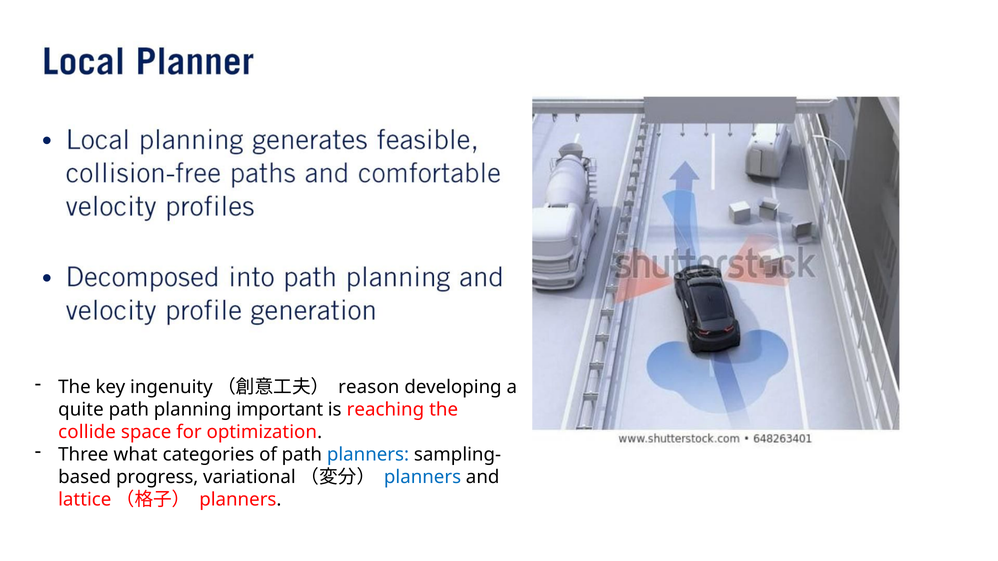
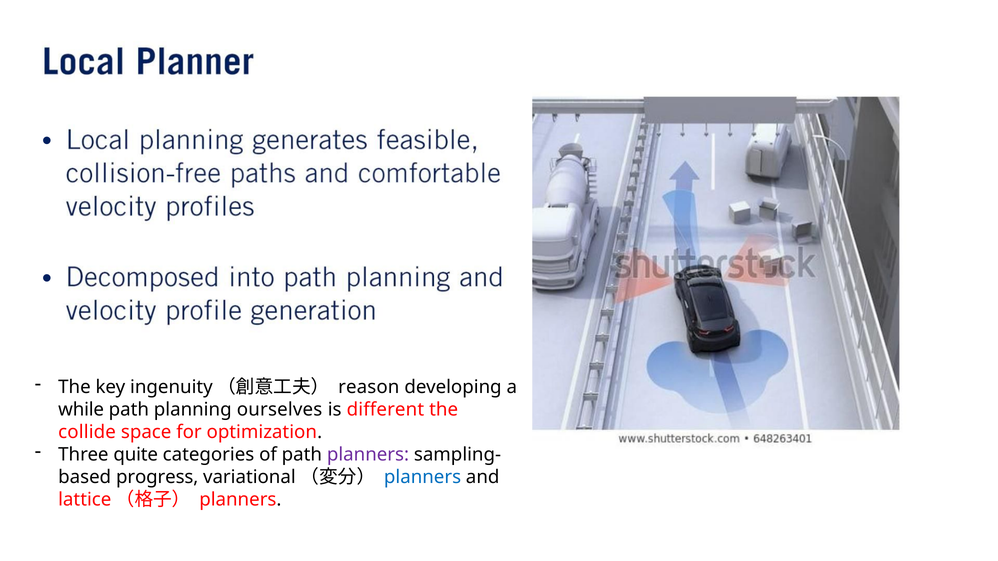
quite: quite -> while (81, 410)
important: important -> ourselves (280, 410)
reaching: reaching -> different (385, 410)
what: what -> quite (136, 455)
planners colour: blue -> purple (368, 455)
